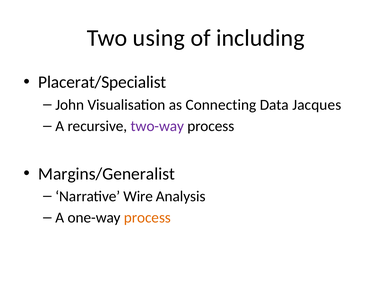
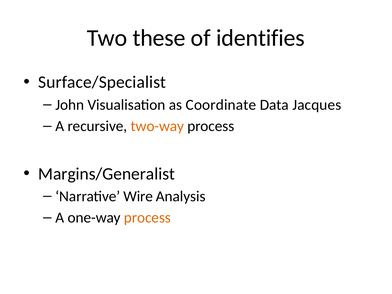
using: using -> these (159, 38)
including: including -> identifies (260, 38)
Placerat/Specialist: Placerat/Specialist -> Surface/Specialist (102, 82)
Connecting: Connecting -> Coordinate (221, 105)
two-way colour: purple -> orange (157, 126)
